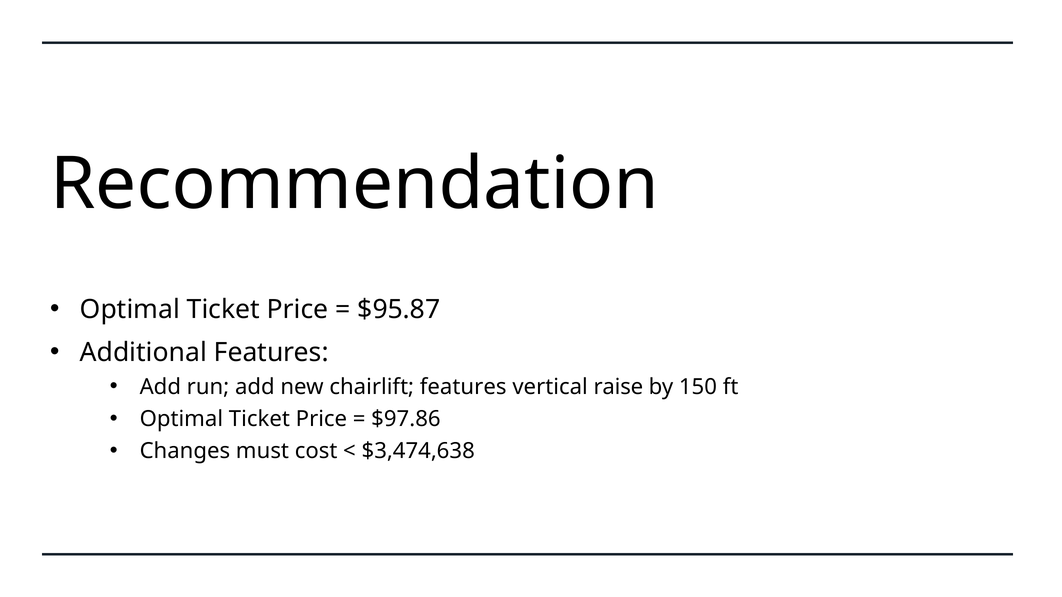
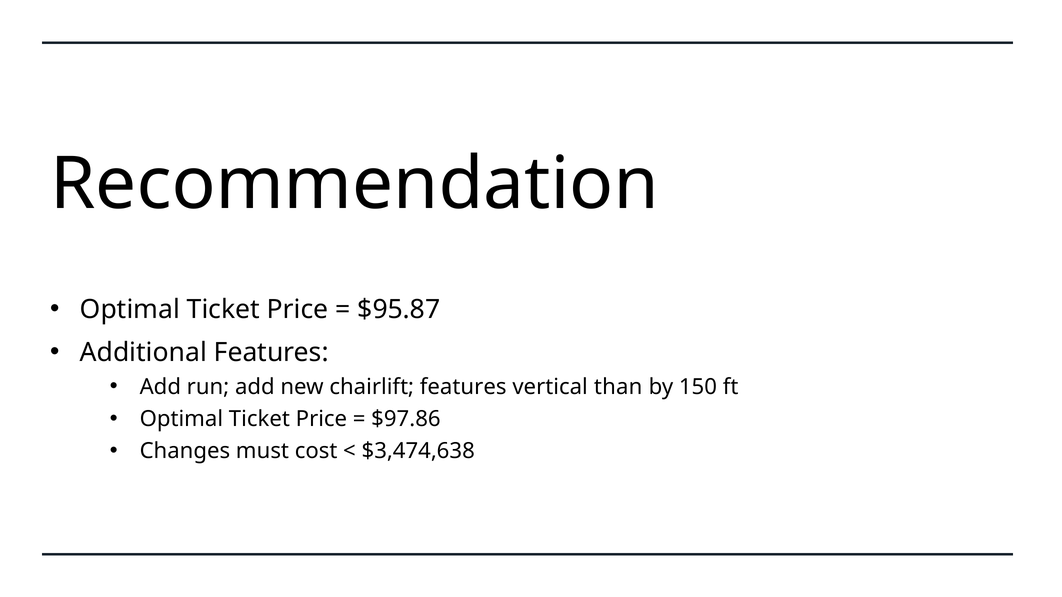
raise: raise -> than (618, 387)
